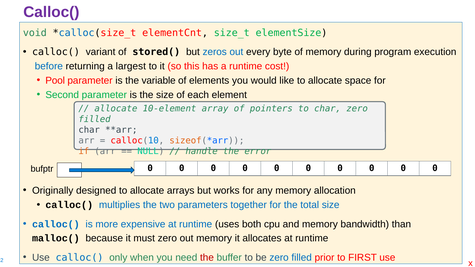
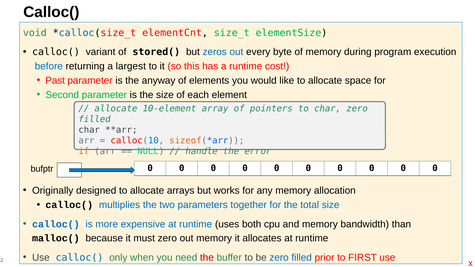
Calloc( colour: purple -> black (51, 12)
Pool: Pool -> Past (55, 81)
variable: variable -> anyway (159, 81)
